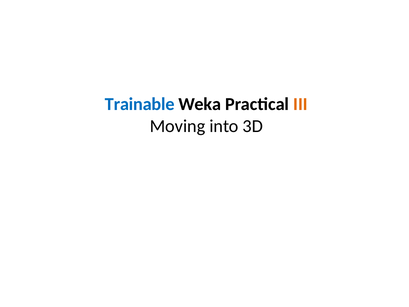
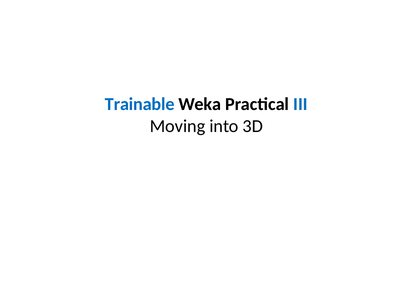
III colour: orange -> blue (300, 104)
